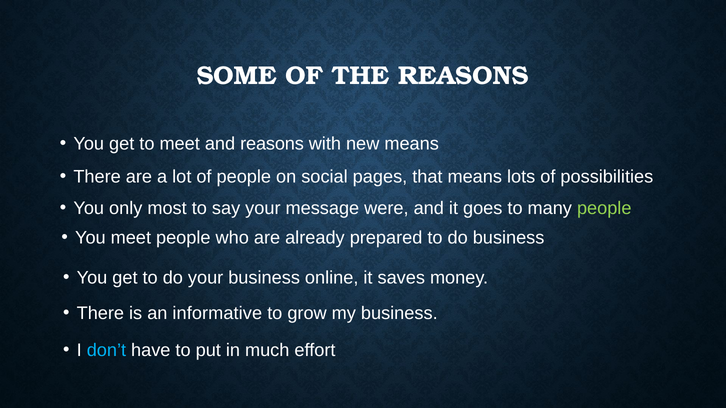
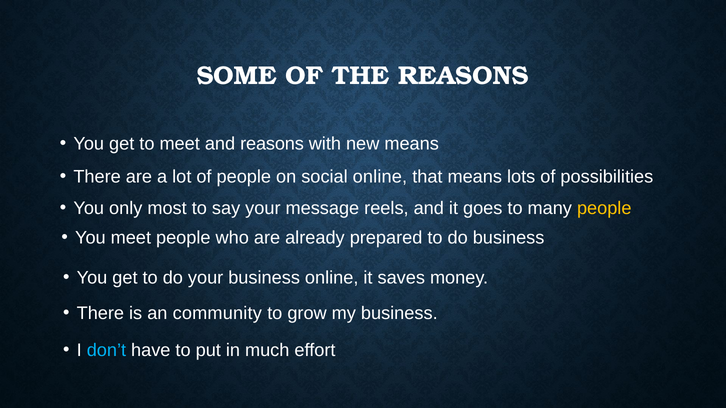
social pages: pages -> online (380, 177)
were: were -> reels (386, 209)
people colour: light green -> yellow (604, 209)
informative: informative -> community (217, 313)
